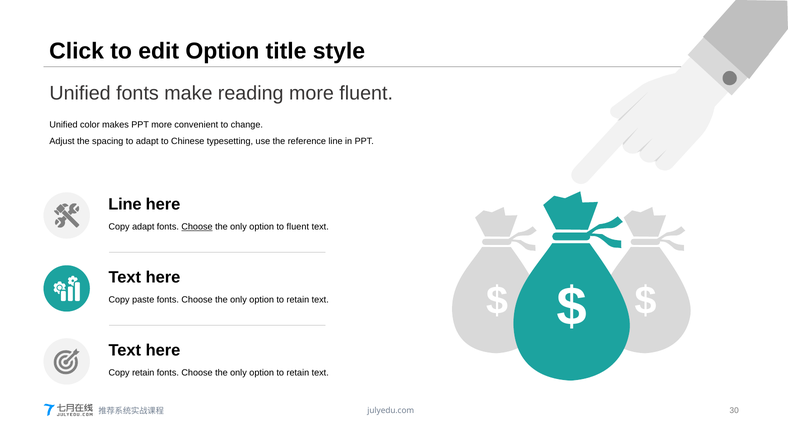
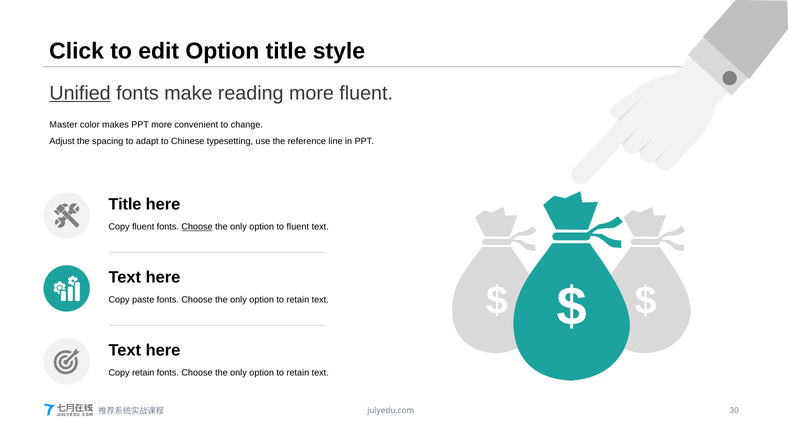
Unified underline: none -> present (80, 93)
Unified: Unified -> Master (63, 125)
Line: Line -> Title (125, 205)
Copy adapt: adapt -> fluent (143, 227)
